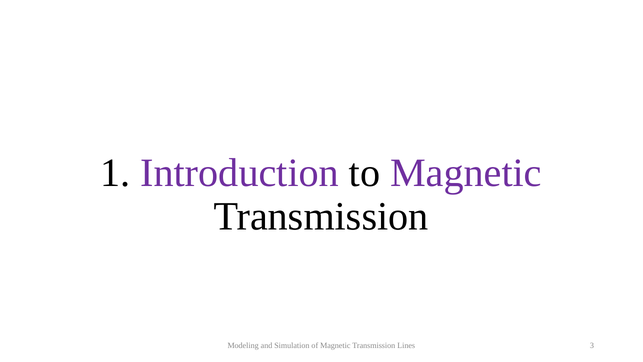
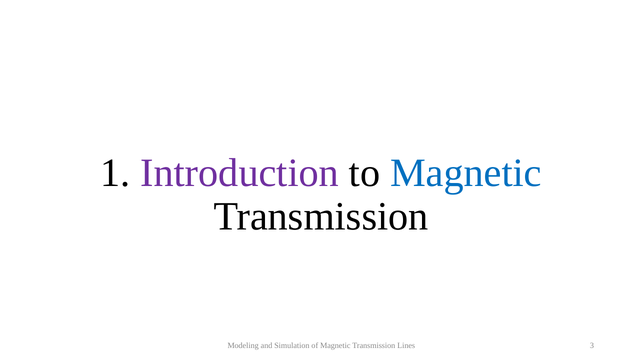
Magnetic colour: purple -> blue (466, 173)
